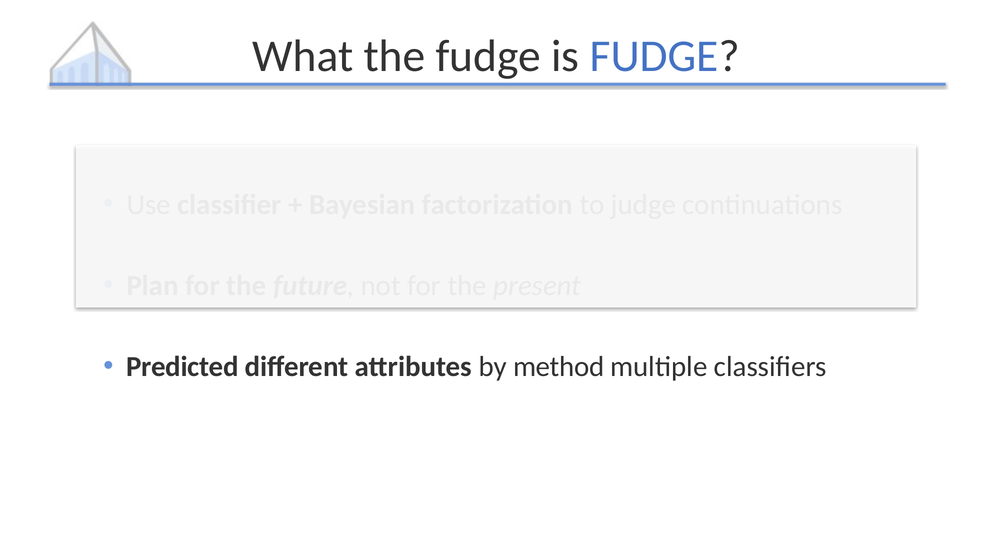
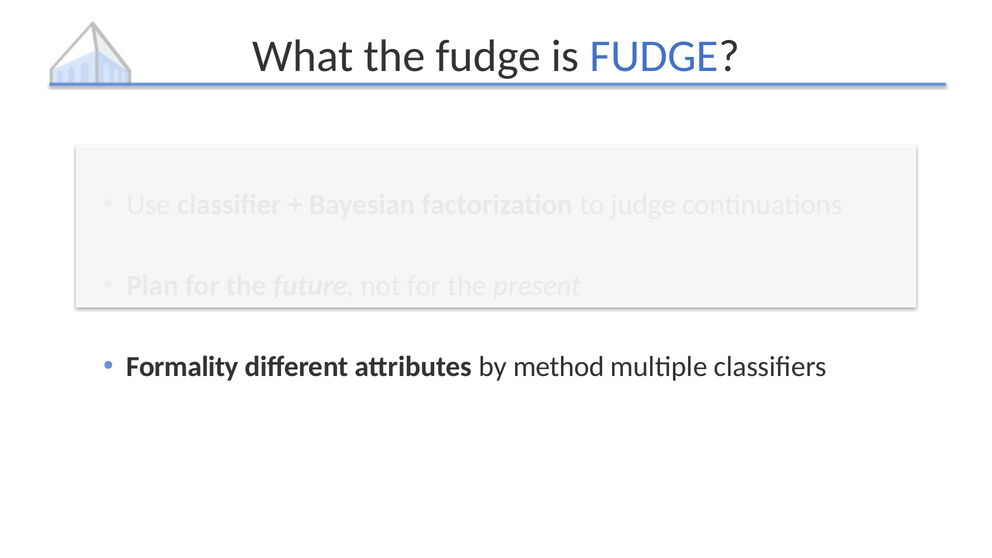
Predicted: Predicted -> Formality (182, 367)
